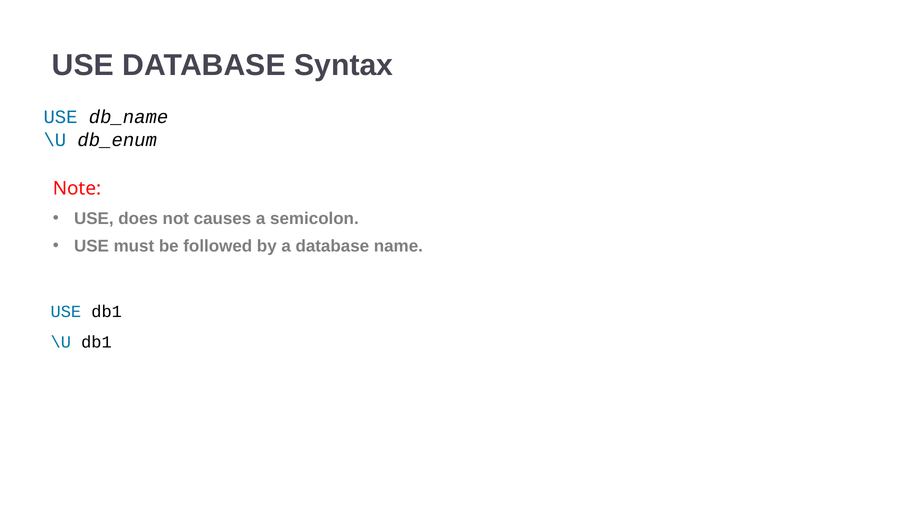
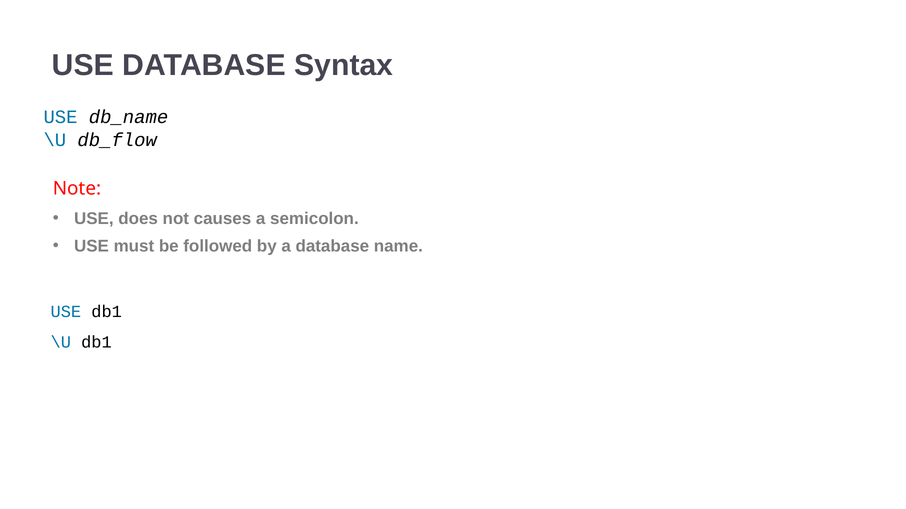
db_enum: db_enum -> db_flow (117, 140)
